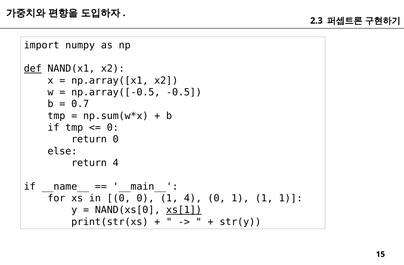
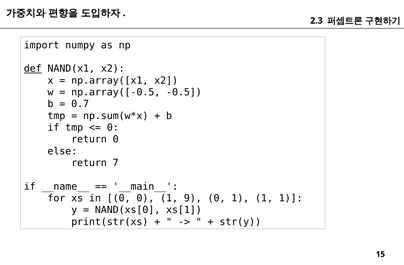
return 4: 4 -> 7 (116, 163)
1 4: 4 -> 9 (193, 199)
xs[1 underline: present -> none (184, 210)
